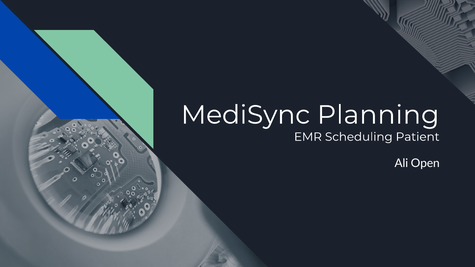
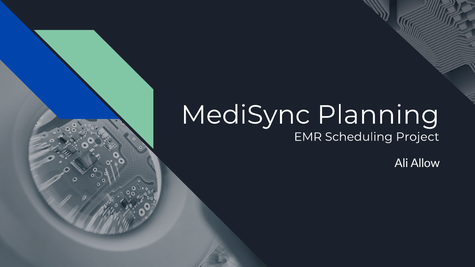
Patient: Patient -> Project (418, 137)
Open: Open -> Allow (425, 163)
